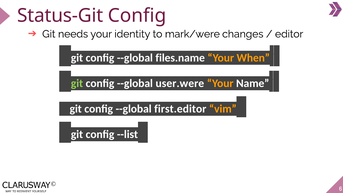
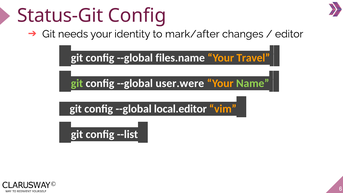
mark/were: mark/were -> mark/after (192, 34)
When: When -> Travel (253, 58)
Name colour: white -> light green (253, 83)
first.editor: first.editor -> local.editor (180, 109)
